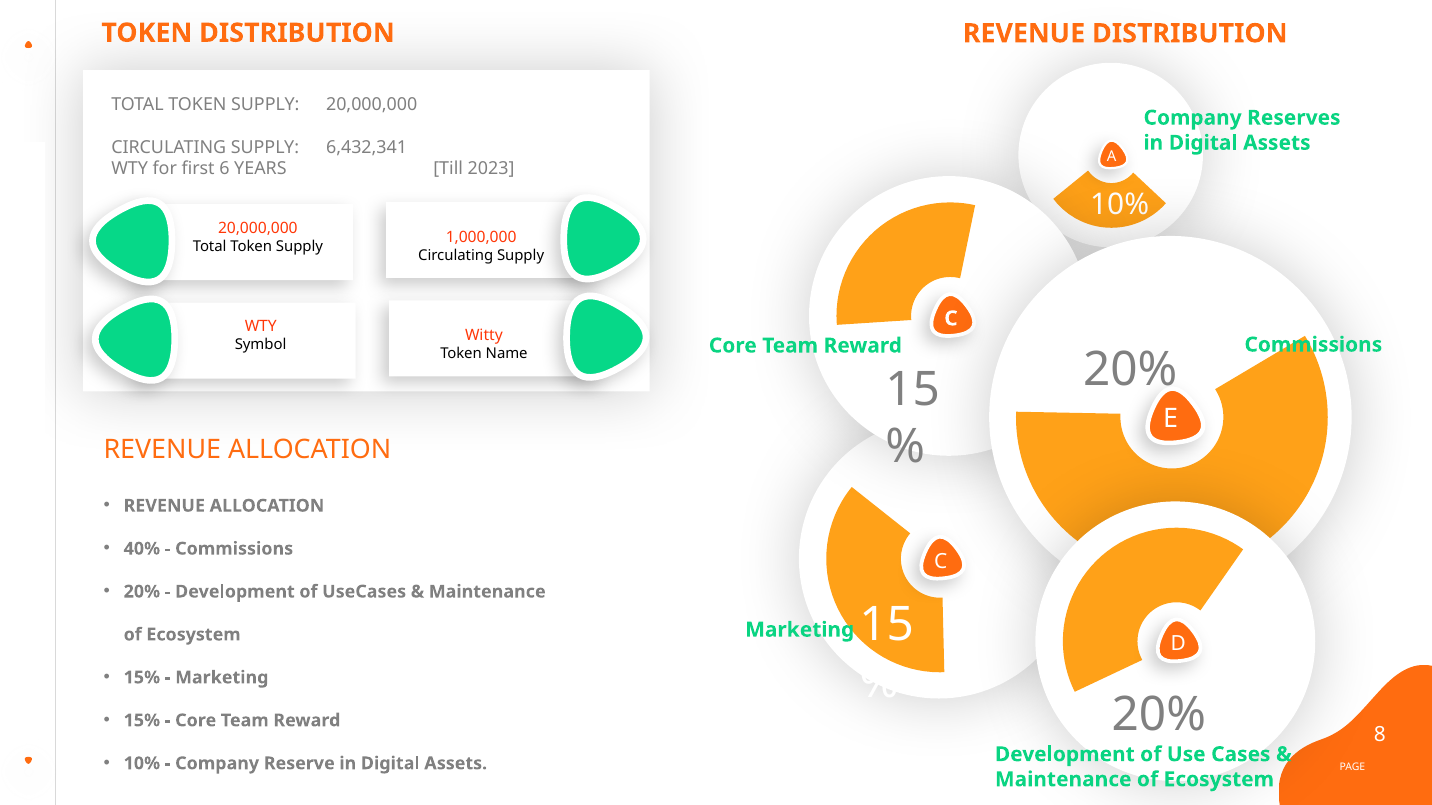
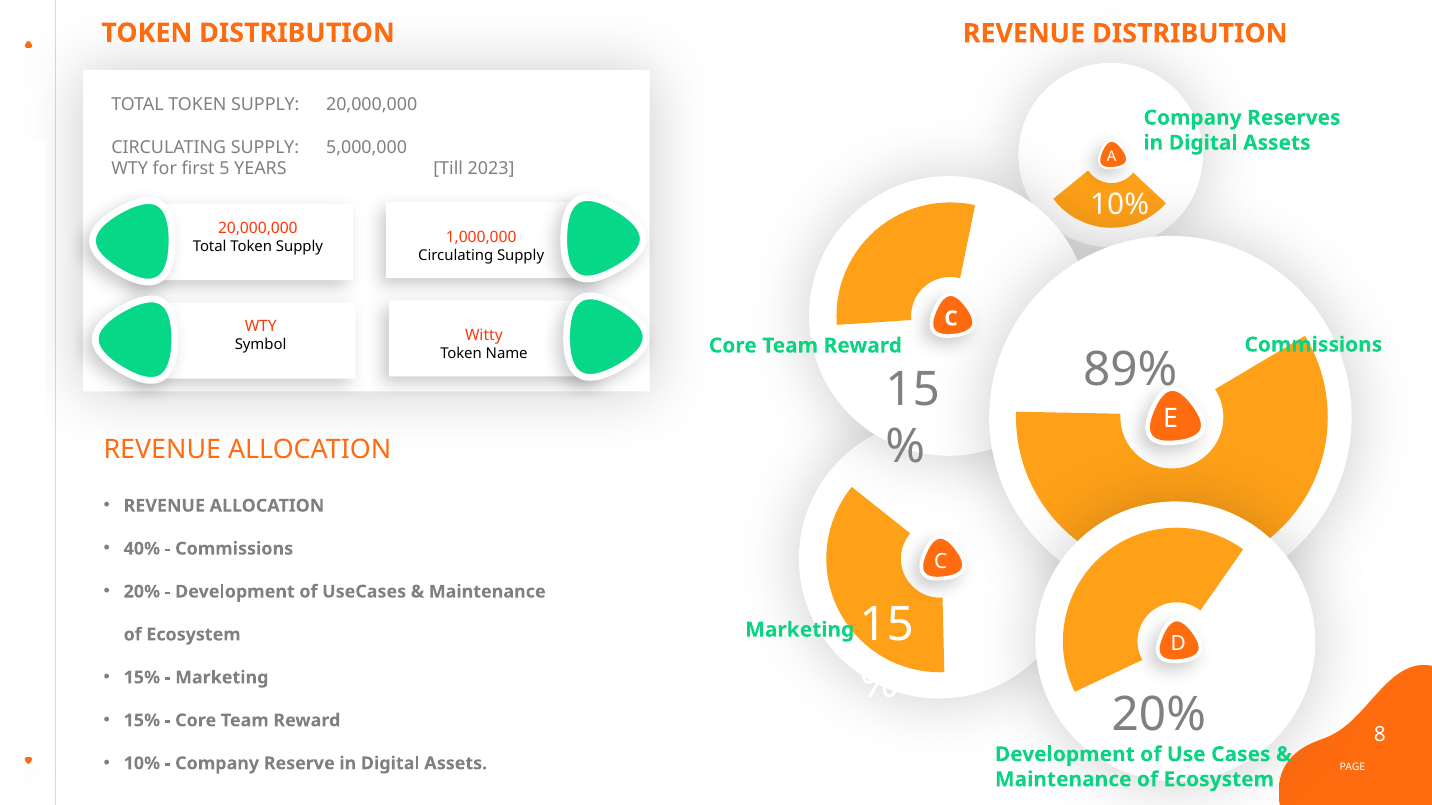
6,432,341: 6,432,341 -> 5,000,000 (367, 147)
6: 6 -> 5 (224, 169)
20%: 20% -> 89% (1130, 370)
